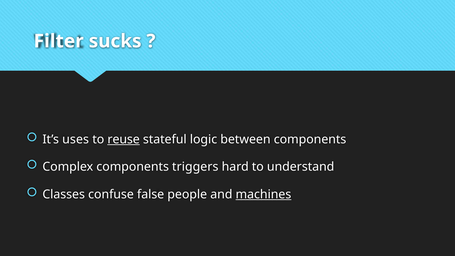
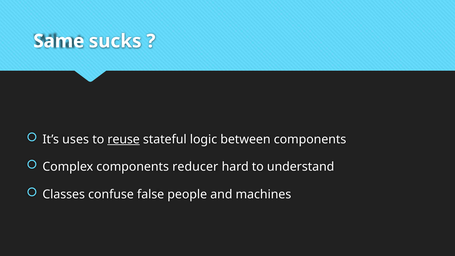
Filter: Filter -> Same (59, 41)
triggers: triggers -> reducer (195, 167)
machines underline: present -> none (263, 194)
